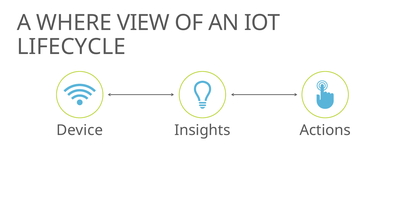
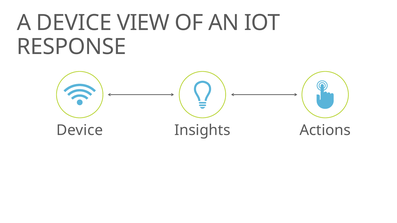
A WHERE: WHERE -> DEVICE (74, 23)
LIFECYCLE: LIFECYCLE -> RESPONSE (72, 47)
